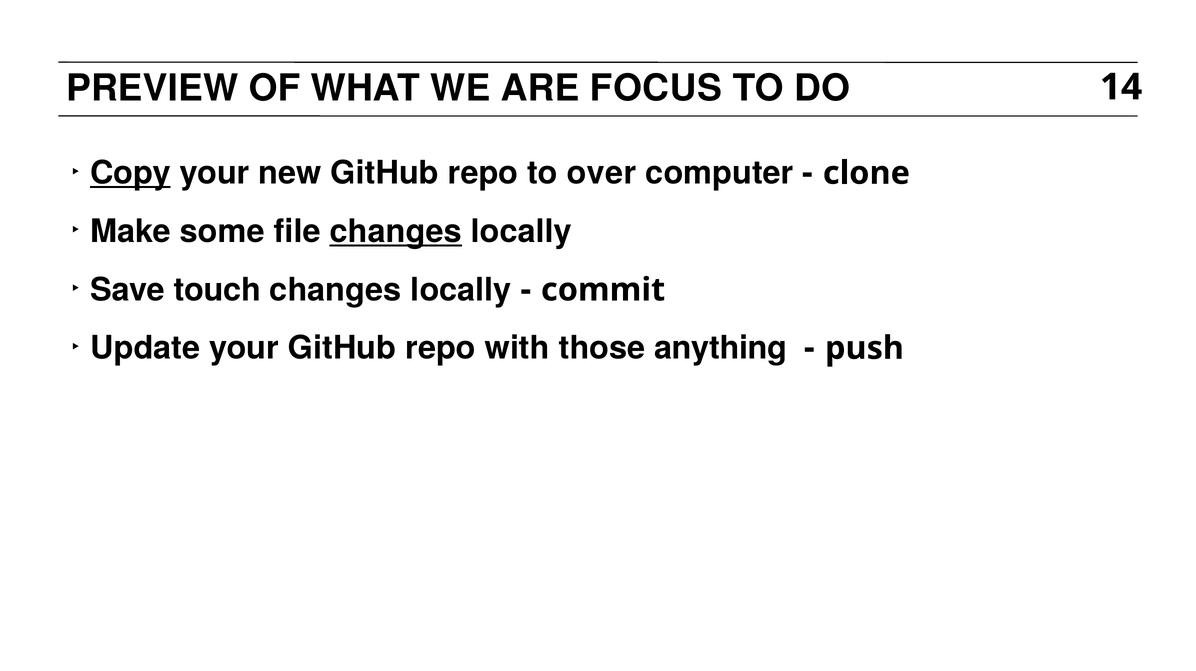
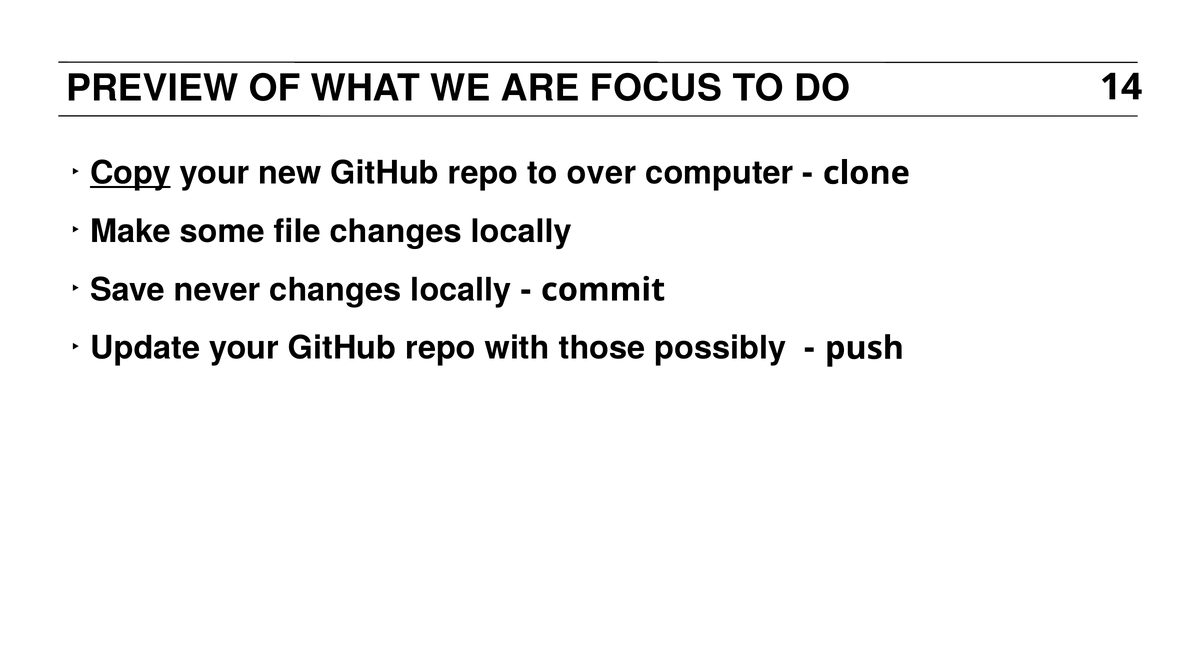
changes underline: present -> none (396, 232)
touch: touch -> never (217, 290)
anything: anything -> possibly (720, 348)
